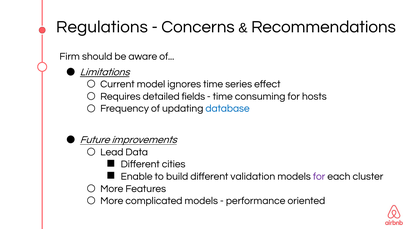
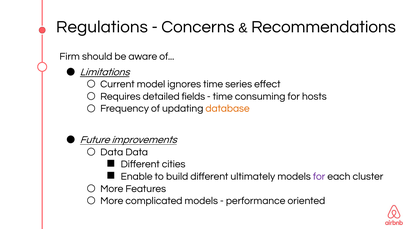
database colour: blue -> orange (228, 109)
Lead: Lead -> Data (112, 152)
validation: validation -> ultimately (253, 177)
